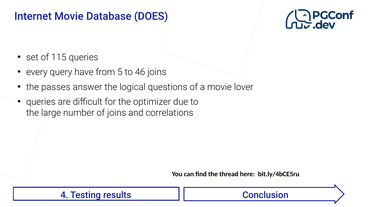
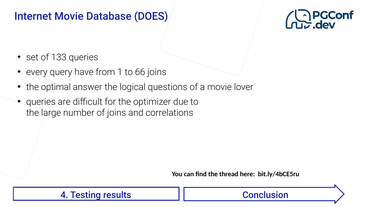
115: 115 -> 133 (59, 57)
5: 5 -> 1 (120, 72)
46: 46 -> 66 (140, 72)
passes: passes -> optimal (56, 87)
